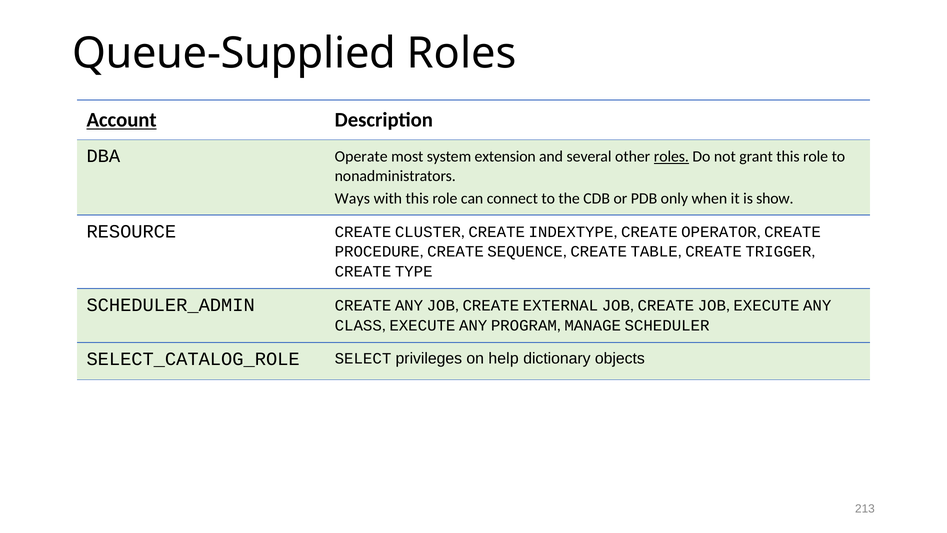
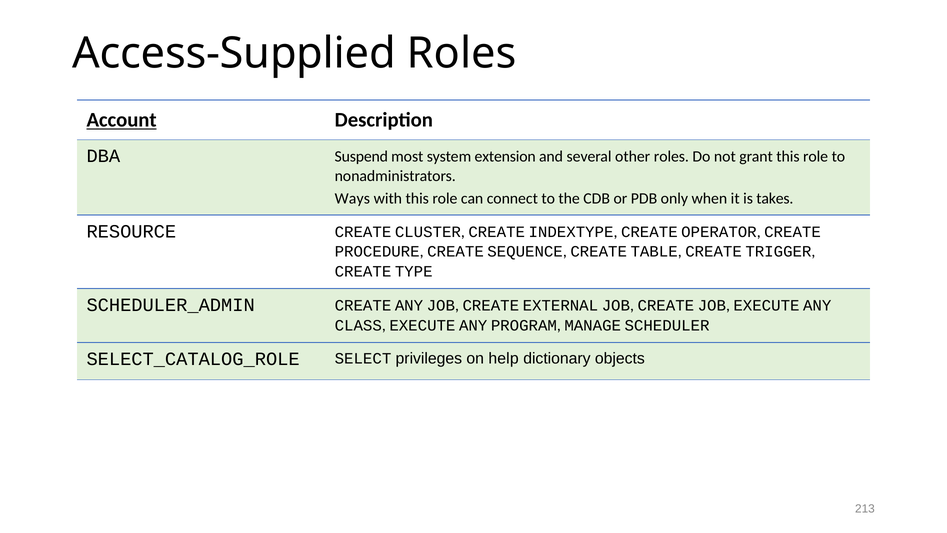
Queue-Supplied: Queue-Supplied -> Access-Supplied (234, 54)
Operate: Operate -> Suspend (361, 157)
roles underline: present -> none (671, 157)
show: show -> takes (775, 198)
